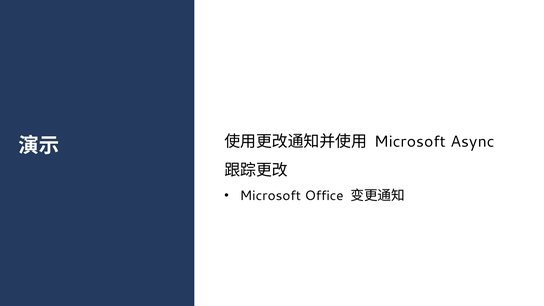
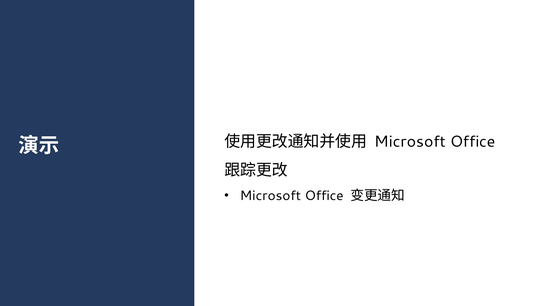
Async: Async -> Office (473, 142)
